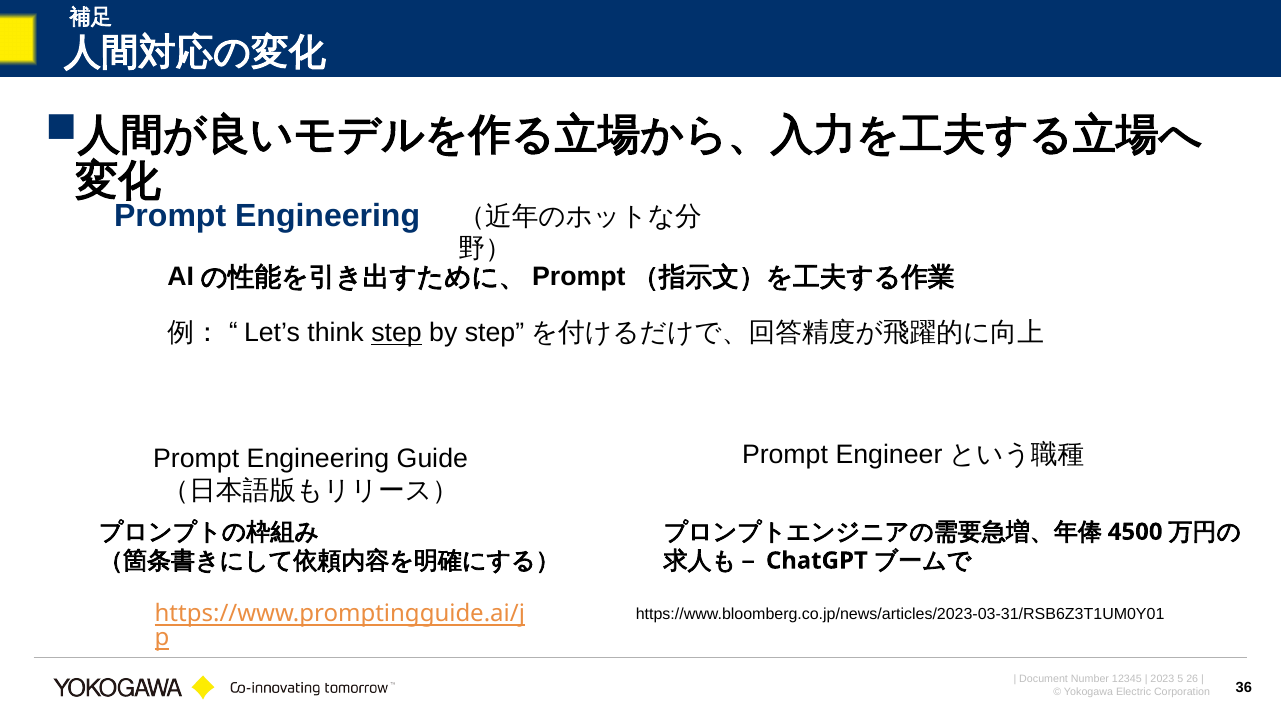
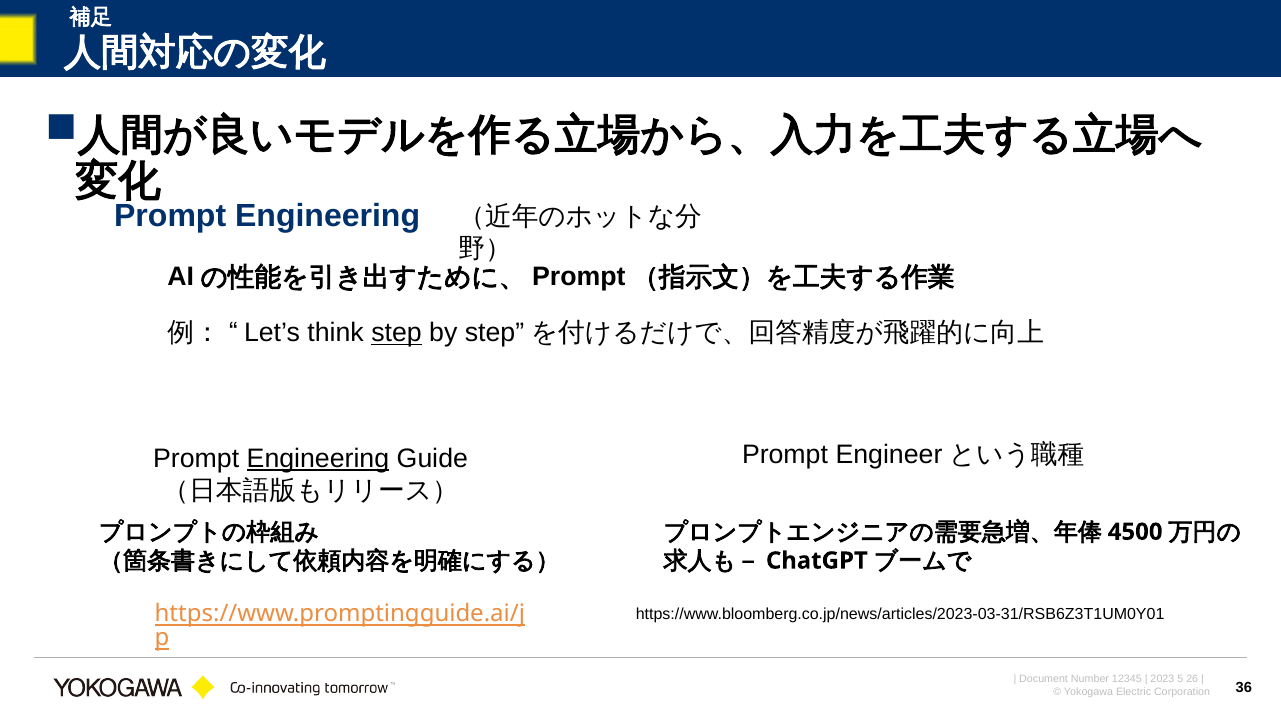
Engineering underline: none -> present (318, 459)
